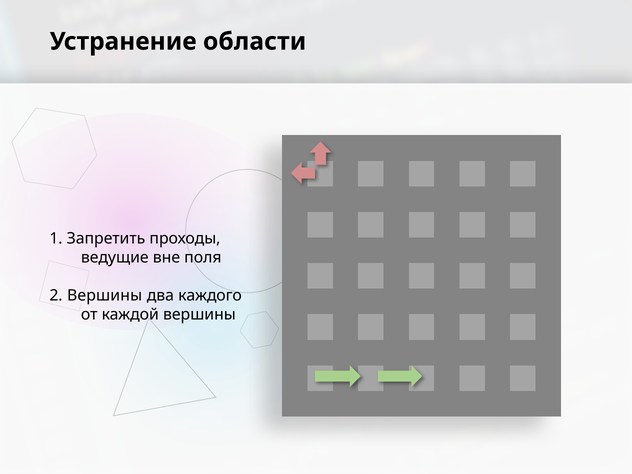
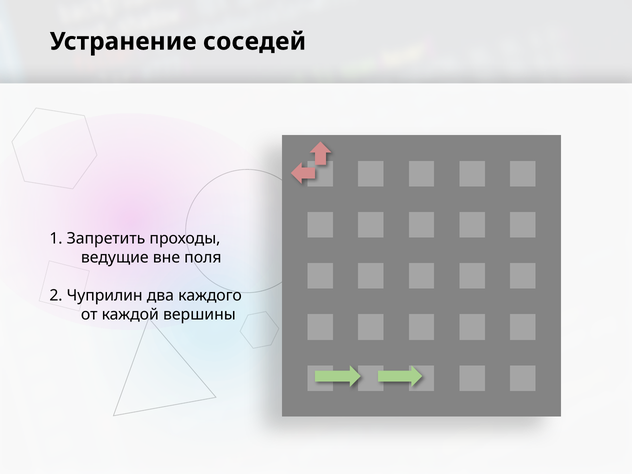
области: области -> соседей (255, 42)
2 Вершины: Вершины -> Чуприлин (105, 295)
